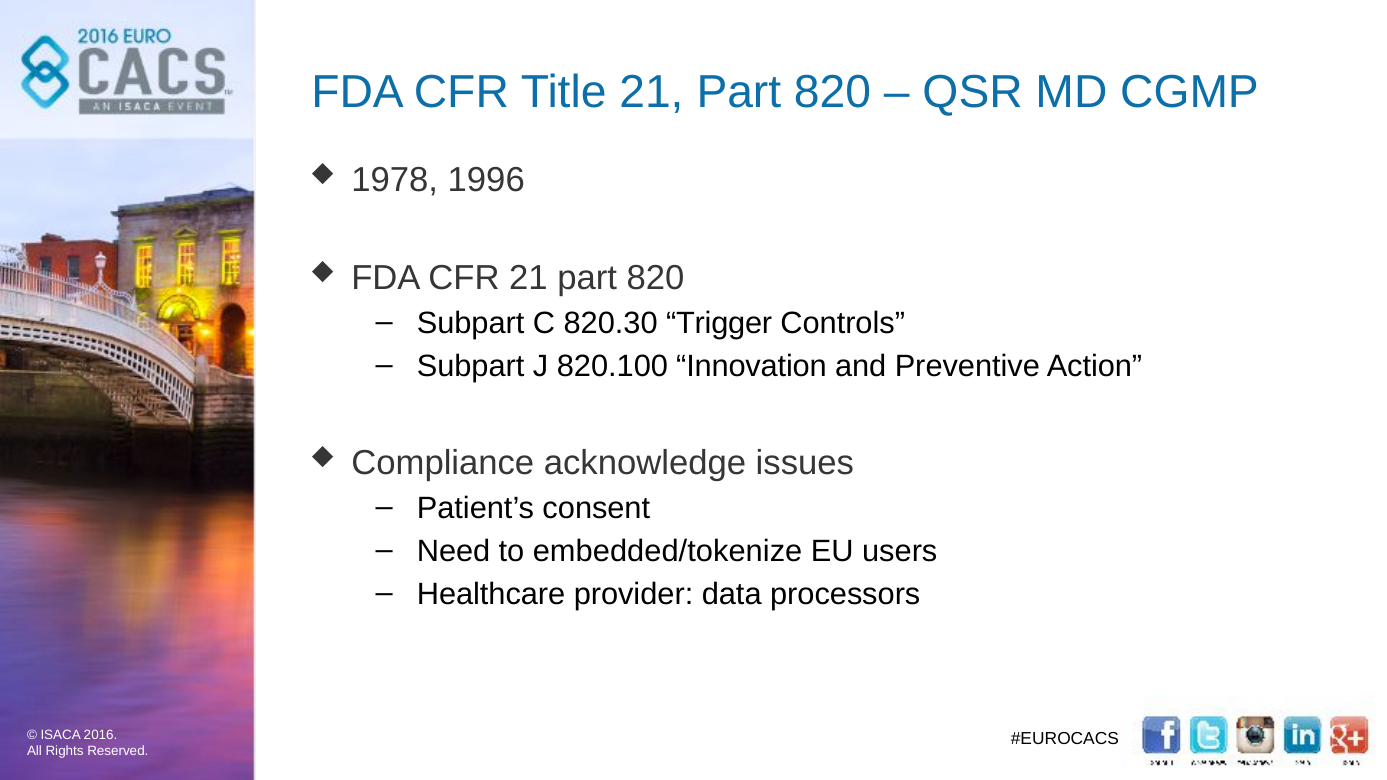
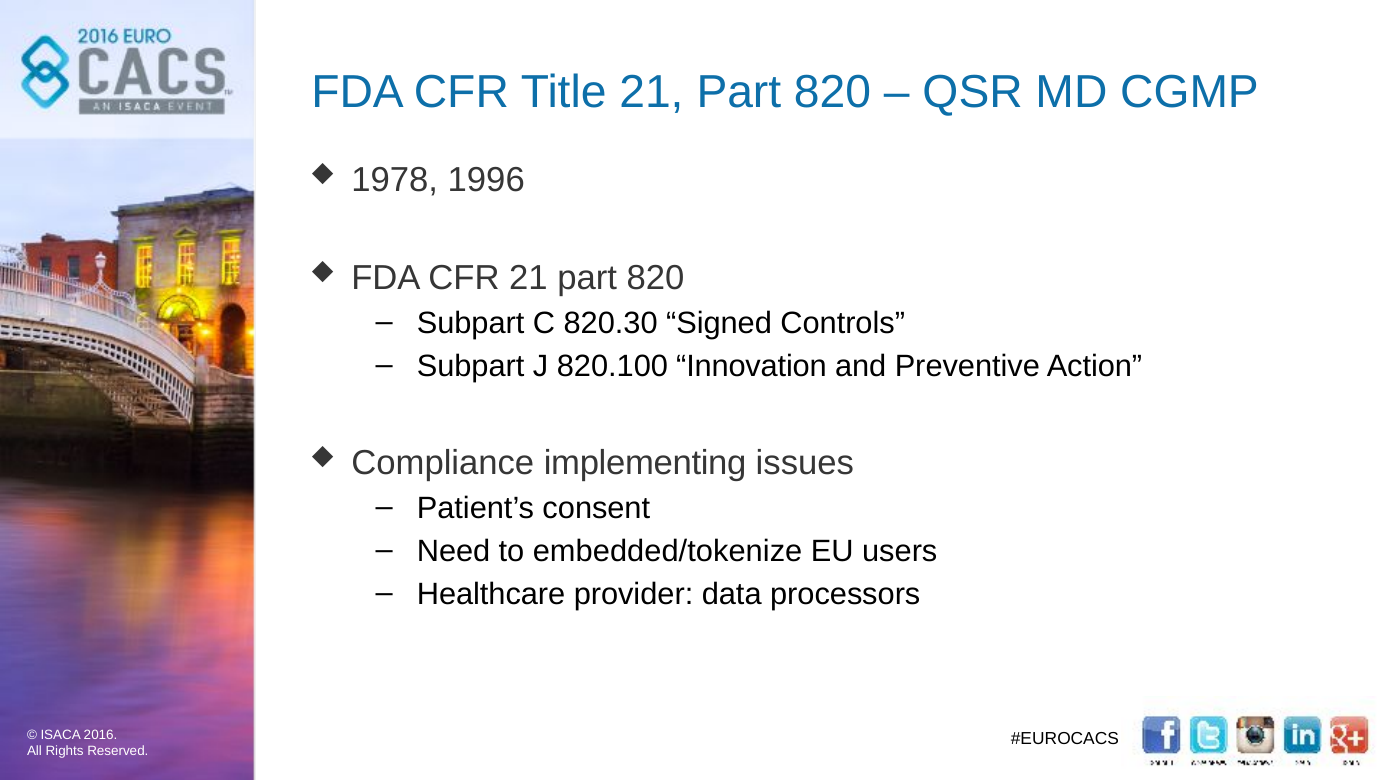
Trigger: Trigger -> Signed (719, 324)
acknowledge: acknowledge -> implementing (645, 463)
